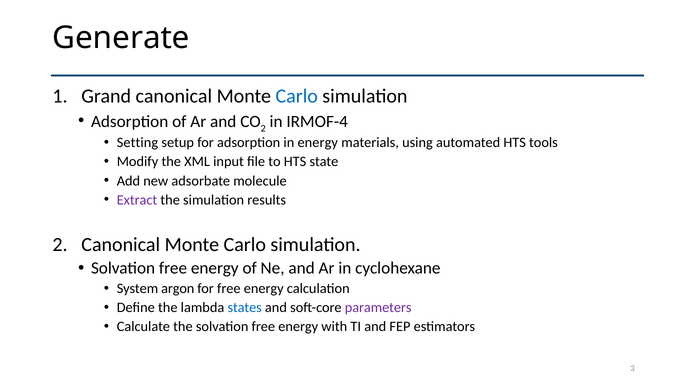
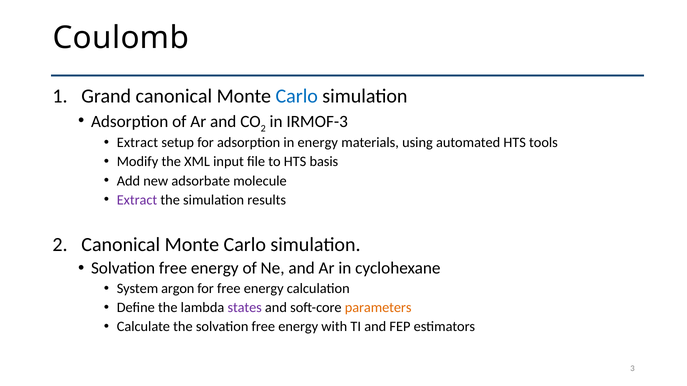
Generate: Generate -> Coulomb (121, 38)
IRMOF-4: IRMOF-4 -> IRMOF-3 (317, 122)
Setting: Setting -> Extract (137, 143)
state: state -> basis (324, 162)
states colour: blue -> purple (245, 308)
parameters colour: purple -> orange (378, 308)
